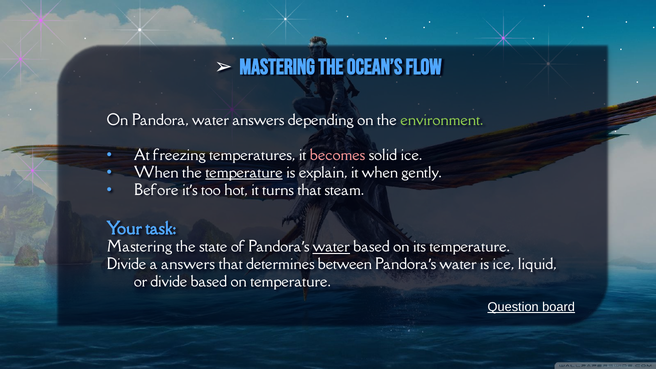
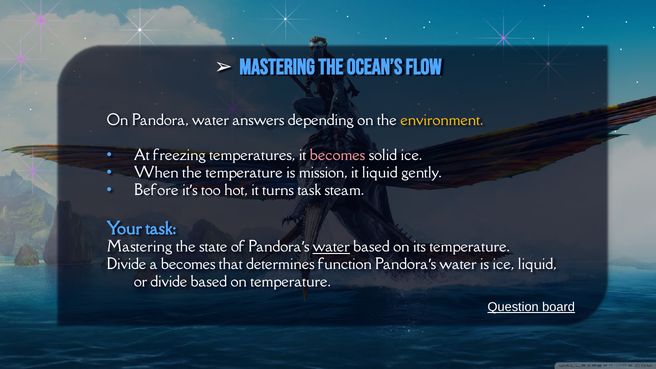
environment colour: light green -> yellow (442, 120)
temperature underline: present -> none (244, 173)
explain: explain -> mission (323, 173)
it when: when -> liquid (380, 173)
turns that: that -> task (309, 190)
a answers: answers -> becomes (188, 265)
between: between -> function (345, 265)
